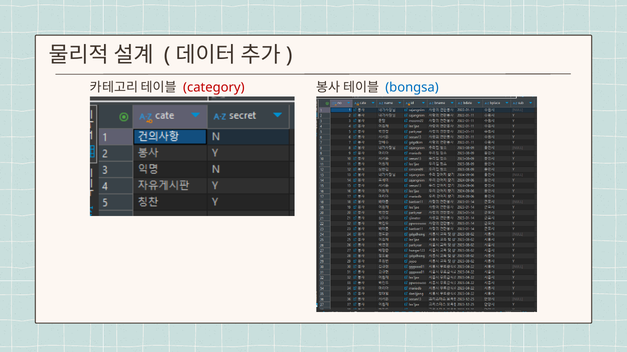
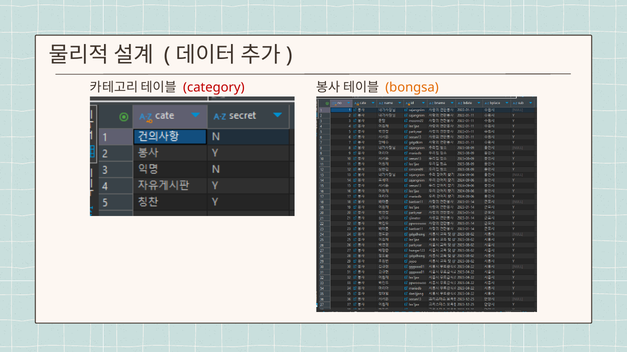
bongsa colour: blue -> orange (412, 88)
